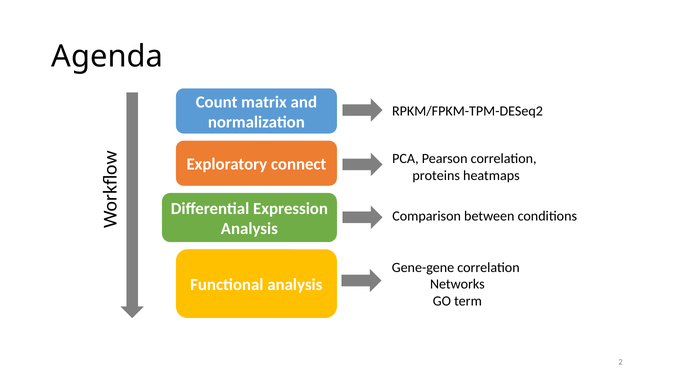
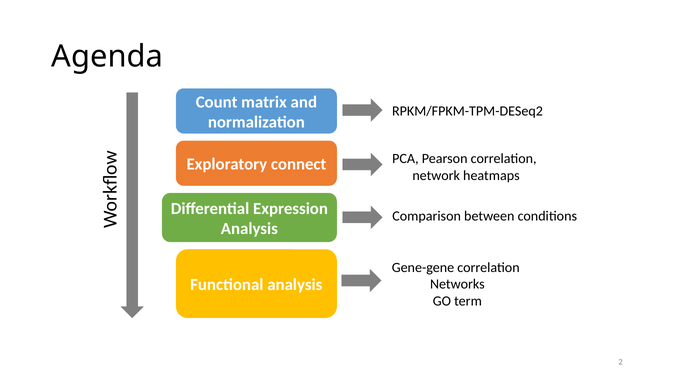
proteins: proteins -> network (436, 176)
